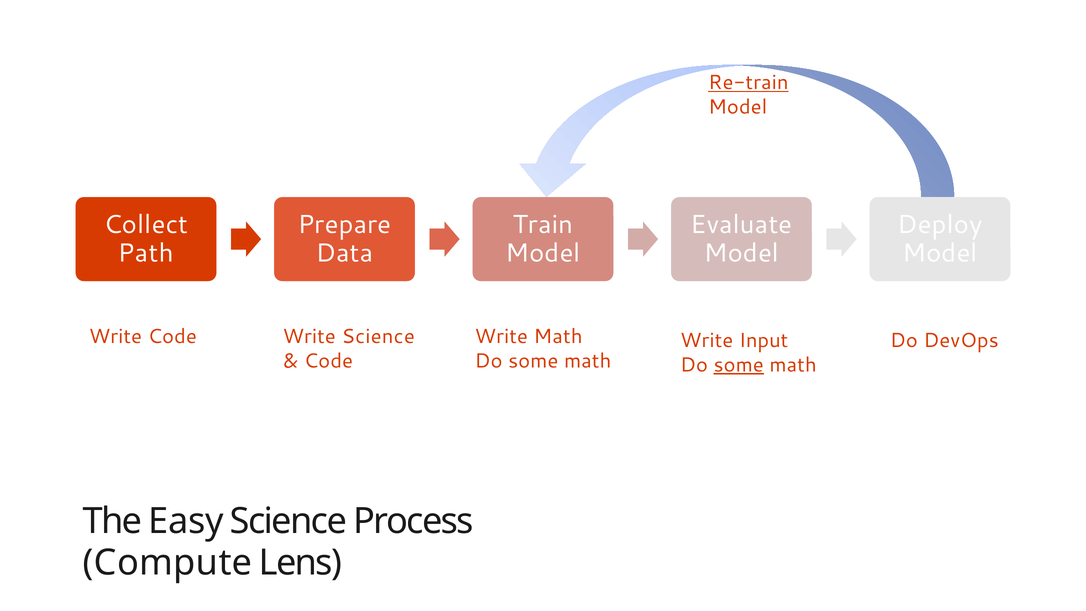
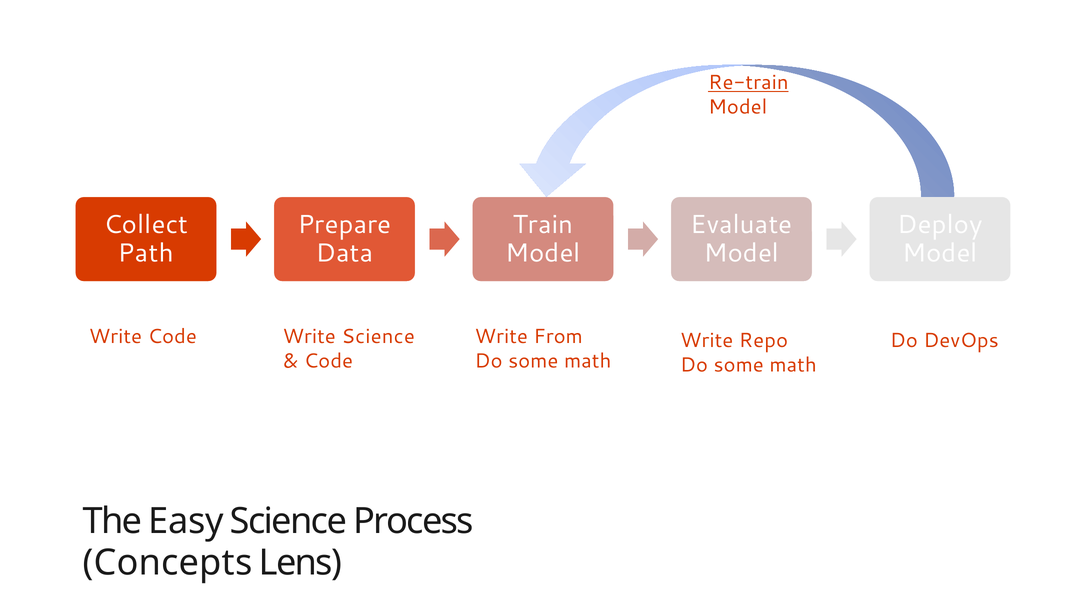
Write Math: Math -> From (558, 336)
Input: Input -> Repo (763, 340)
some underline: present -> none (739, 365)
Compute: Compute -> Concepts (168, 562)
